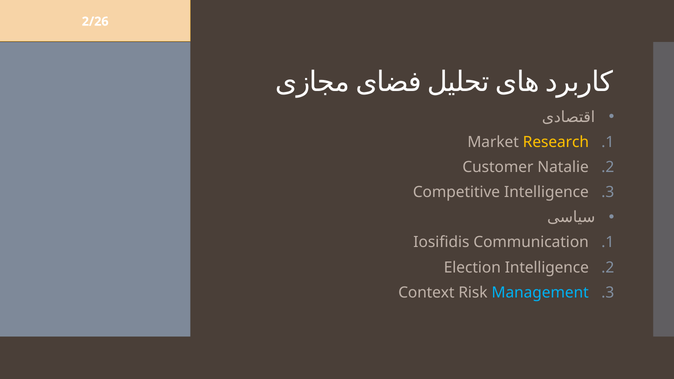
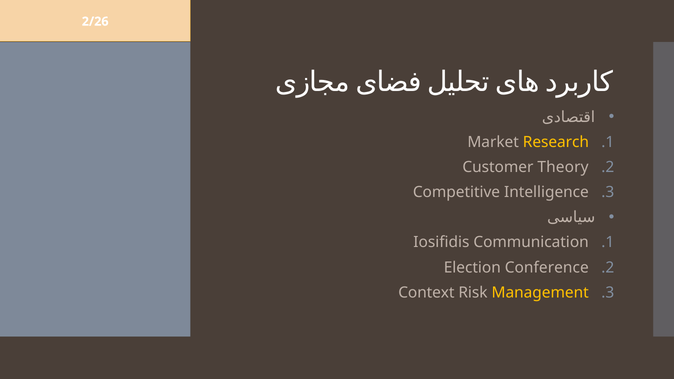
Natalie: Natalie -> Theory (563, 167)
Election Intelligence: Intelligence -> Conference (547, 268)
Management colour: light blue -> yellow (540, 293)
